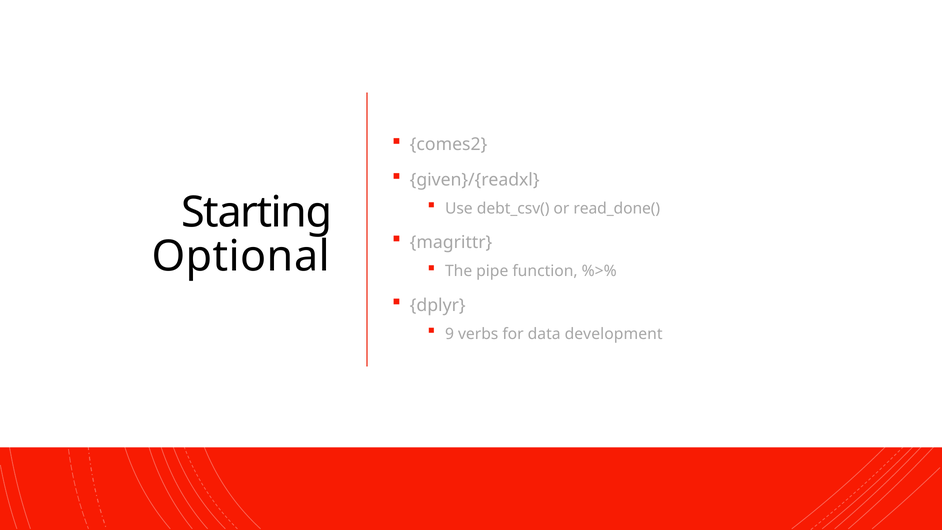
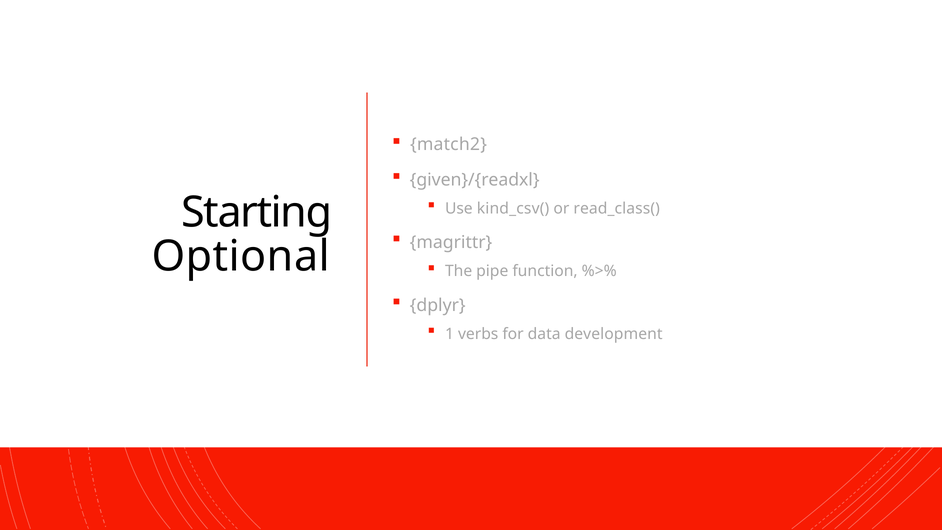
comes2: comes2 -> match2 (448, 145)
debt_csv(: debt_csv( -> kind_csv( (513, 208)
read_done(: read_done( -> read_class( (617, 208)
9: 9 -> 1 (450, 334)
